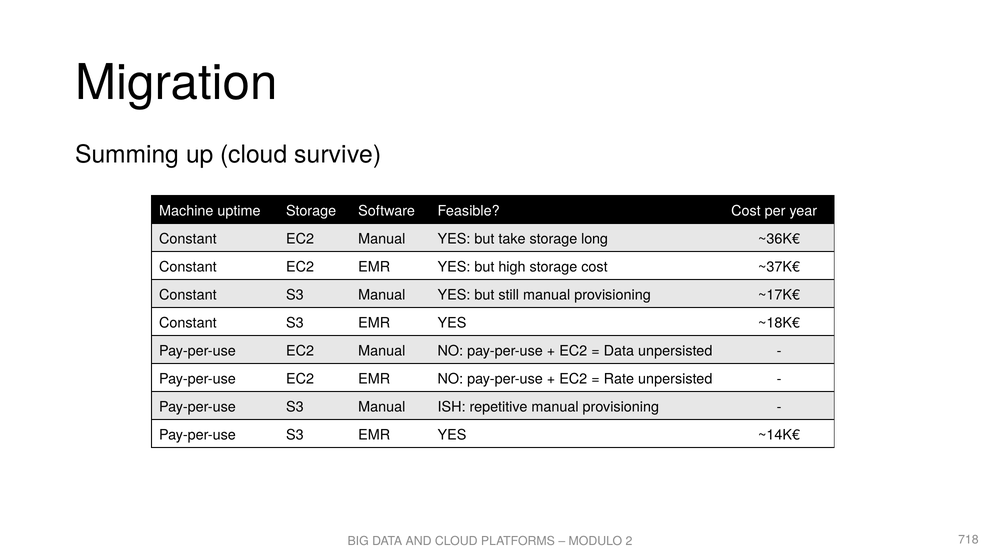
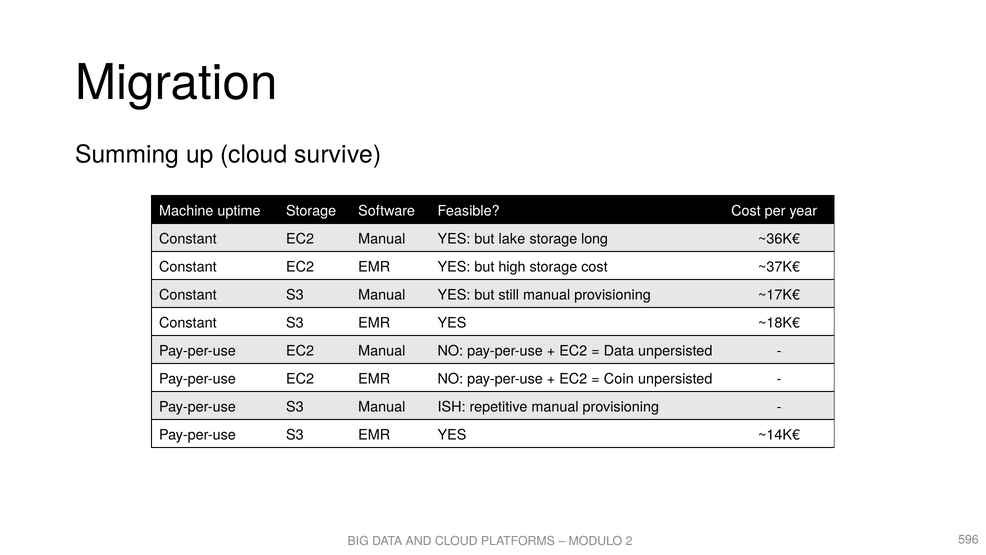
take: take -> lake (512, 239)
Rate: Rate -> Coin (619, 379)
718: 718 -> 596 (968, 539)
